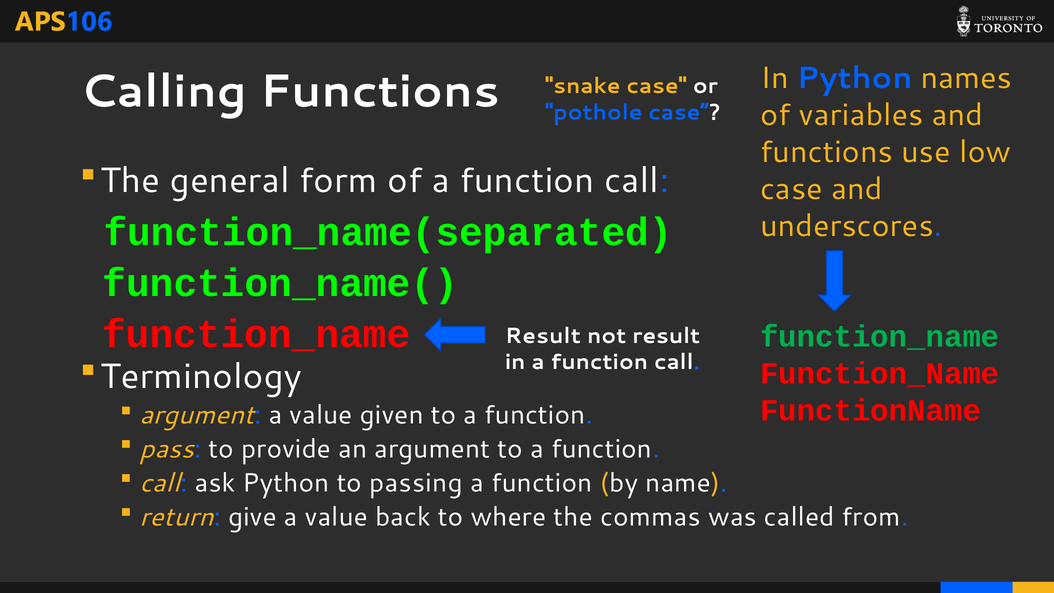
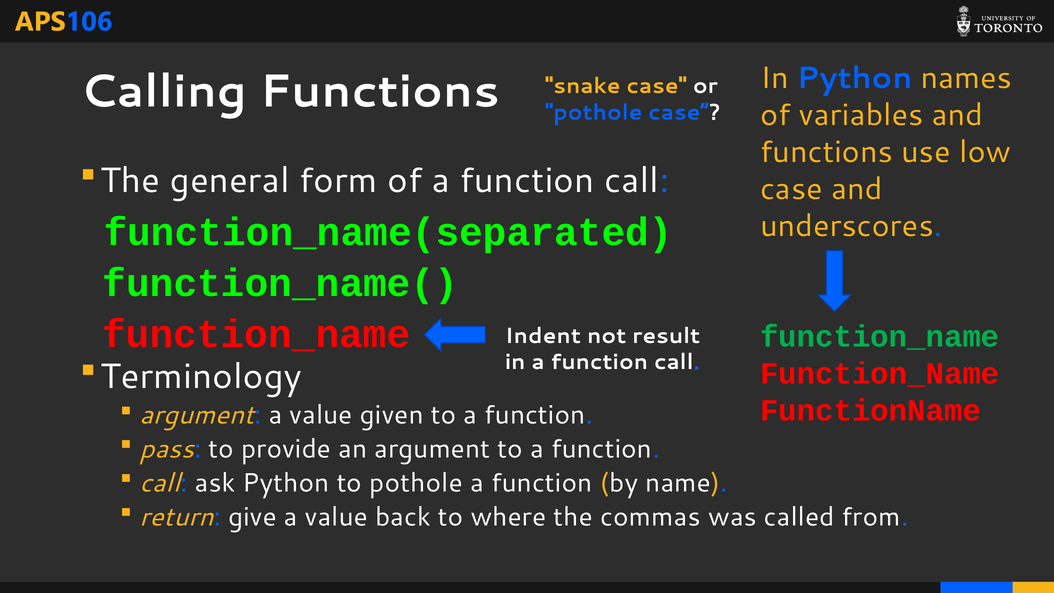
function_name Result: Result -> Indent (543, 336)
to passing: passing -> pothole (416, 483)
